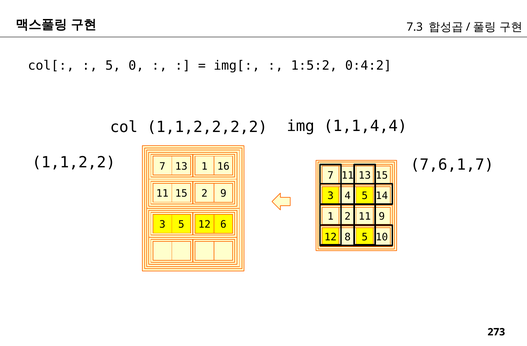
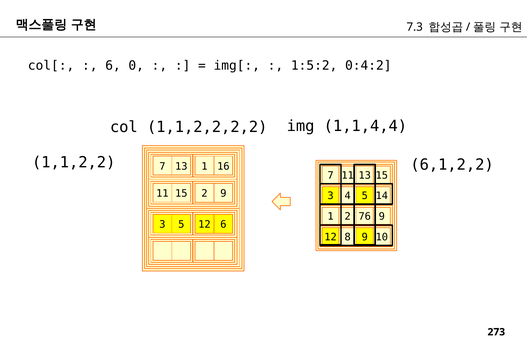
5: 5 -> 6 (113, 65)
7,6,1,7: 7,6,1,7 -> 6,1,2,2 (452, 165)
2 11: 11 -> 76 (365, 217)
8 5: 5 -> 9 (365, 237)
